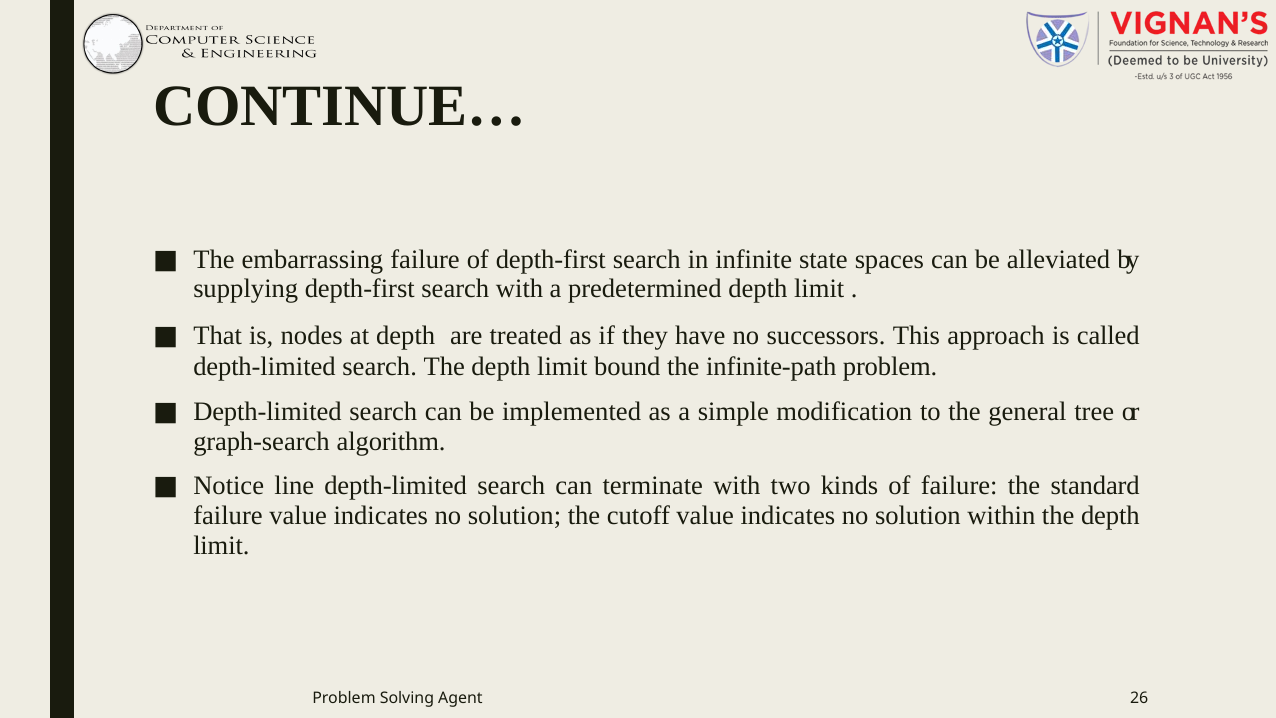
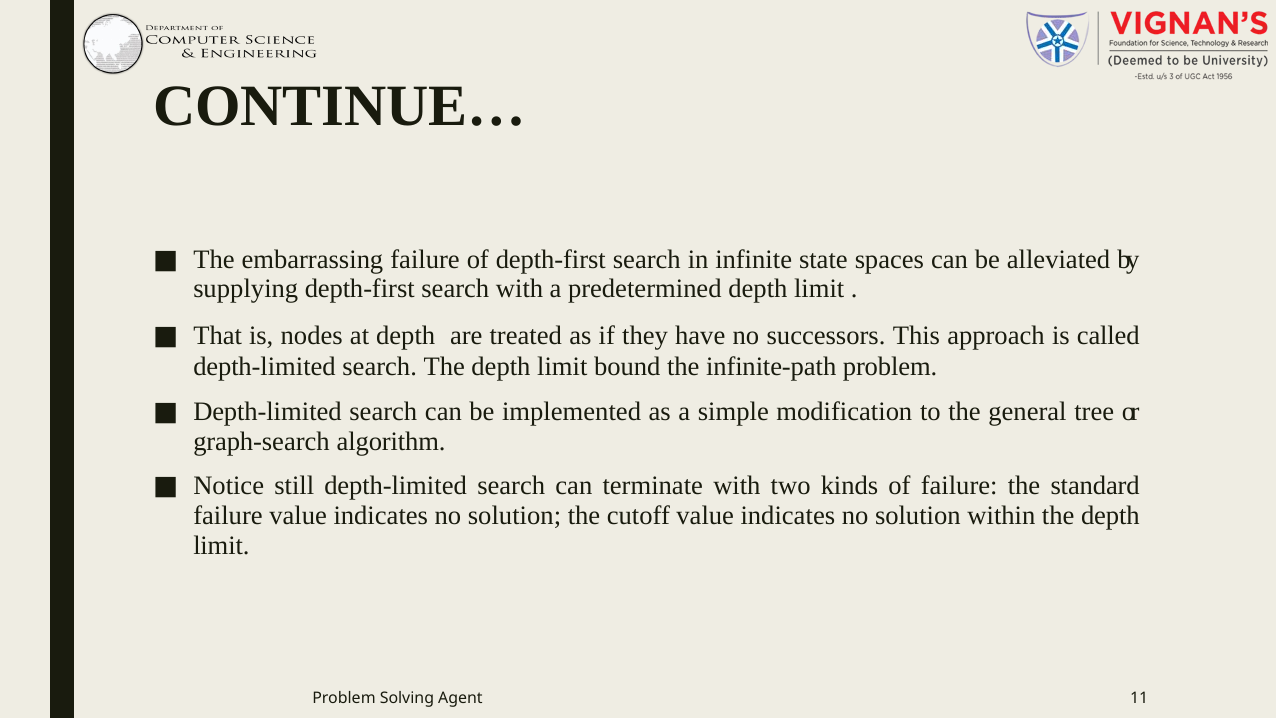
line: line -> still (294, 486)
26: 26 -> 11 (1139, 698)
